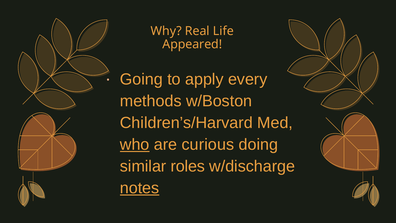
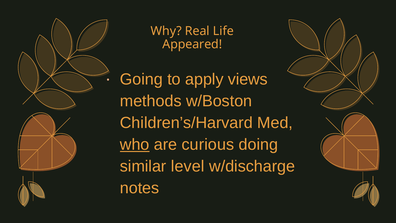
every: every -> views (248, 79)
roles: roles -> level (188, 166)
notes underline: present -> none (140, 188)
